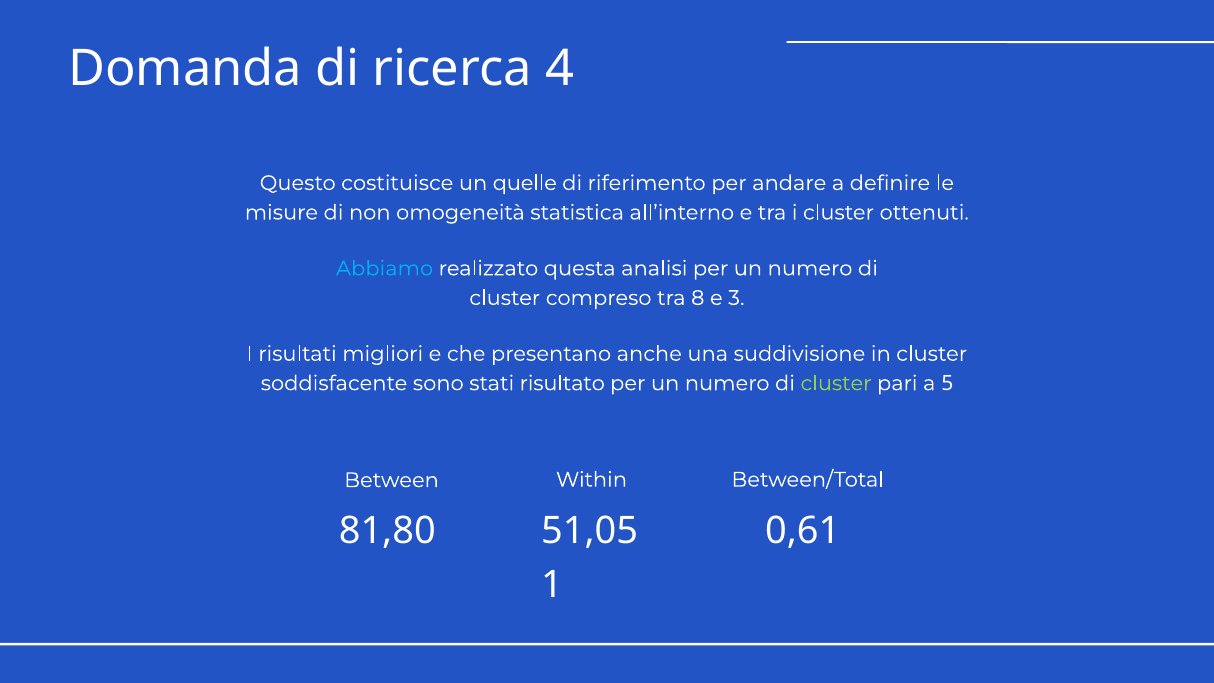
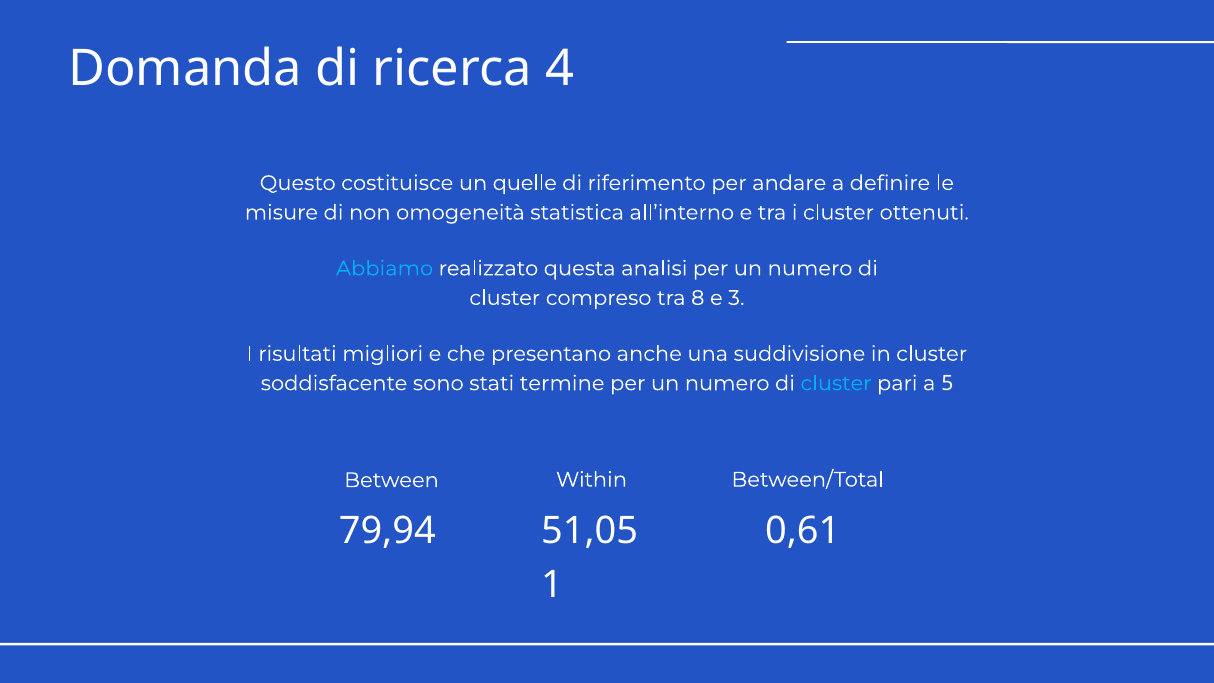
risultato: risultato -> termine (562, 383)
cluster colour: light green -> light blue (836, 383)
81,80: 81,80 -> 79,94 (387, 531)
